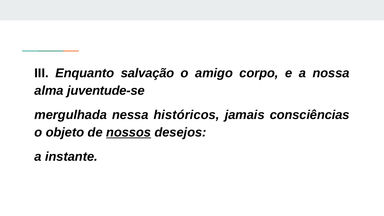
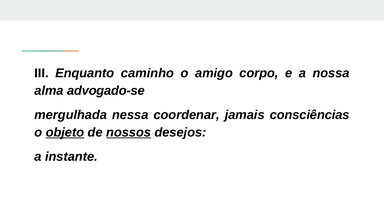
salvação: salvação -> caminho (147, 73)
juventude-se: juventude-se -> advogado-se (106, 91)
históricos: históricos -> coordenar (187, 115)
objeto underline: none -> present (65, 132)
